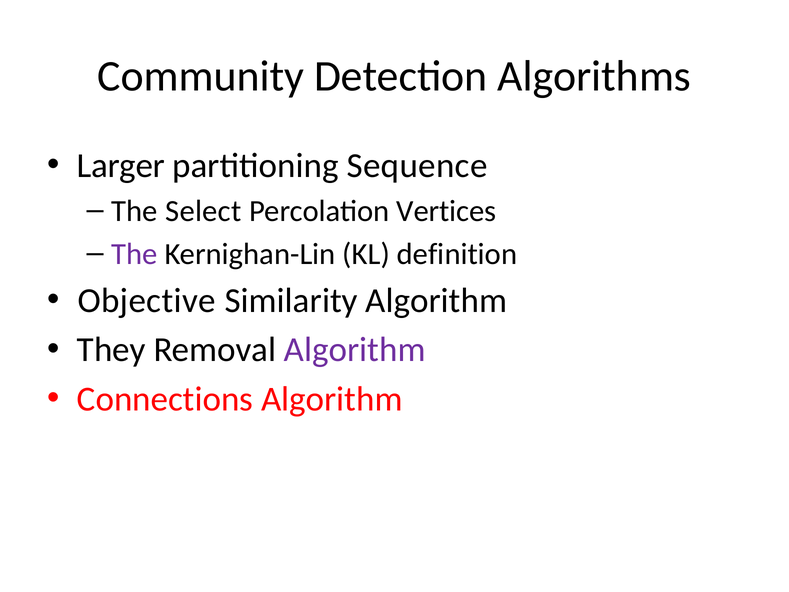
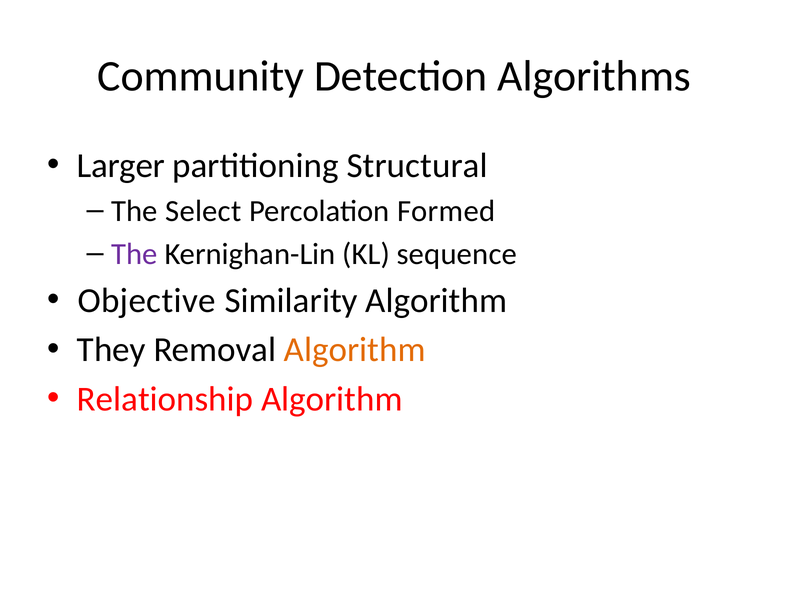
Sequence: Sequence -> Structural (417, 166)
Vertices: Vertices -> Formed (446, 211)
definition: definition -> sequence (457, 254)
Algorithm colour: purple -> orange (355, 350)
Connections: Connections -> Relationship (165, 399)
